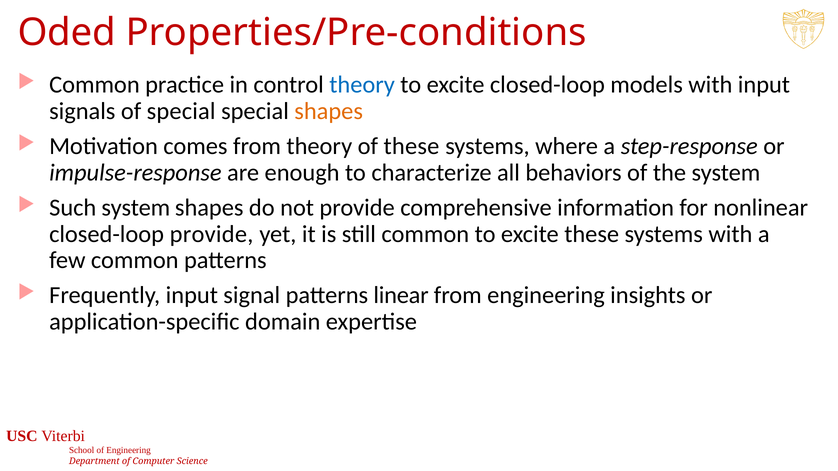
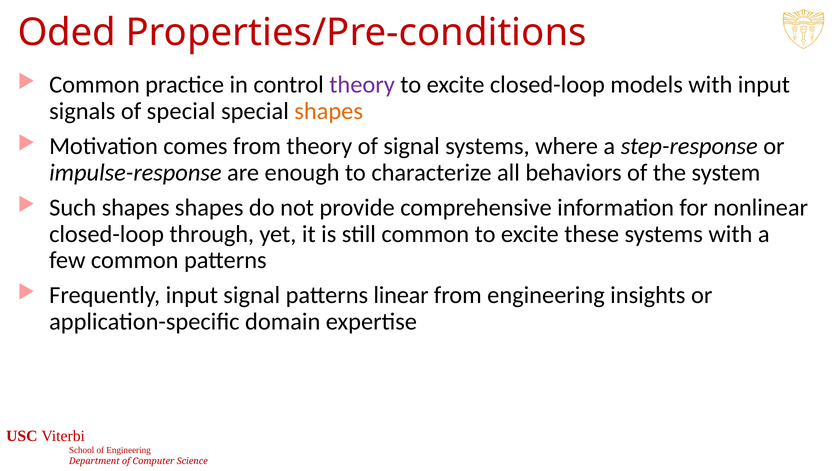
theory colour: blue -> purple (362, 85)
of these: these -> signal (412, 146)
Such system: system -> shapes (136, 208)
closed-loop provide: provide -> through (212, 234)
